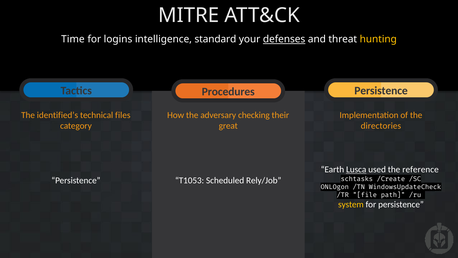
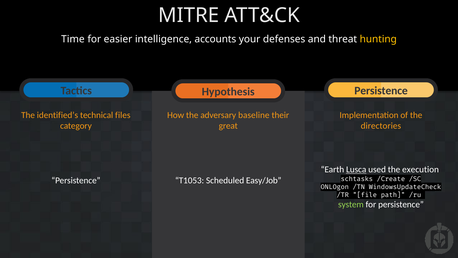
logins: logins -> easier (118, 39)
standard: standard -> accounts (215, 39)
defenses underline: present -> none (284, 39)
Procedures: Procedures -> Hypothesis (228, 92)
checking: checking -> baseline (254, 115)
reference: reference -> execution (421, 169)
Rely/Job: Rely/Job -> Easy/Job (264, 180)
system colour: yellow -> light green (351, 204)
